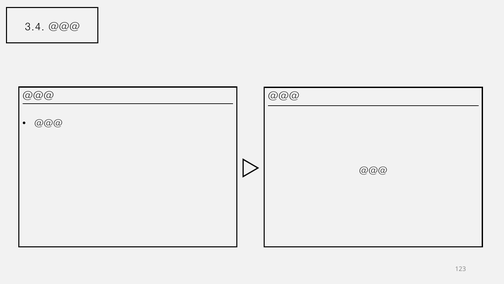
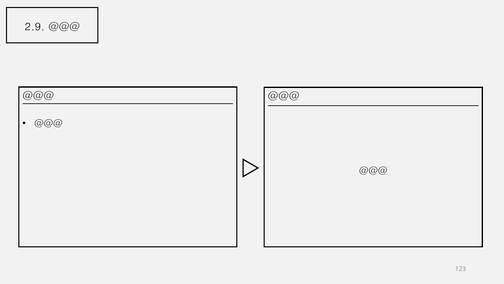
3.4: 3.4 -> 2.9 (35, 27)
